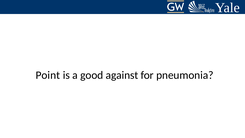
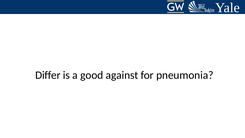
Point: Point -> Differ (48, 75)
